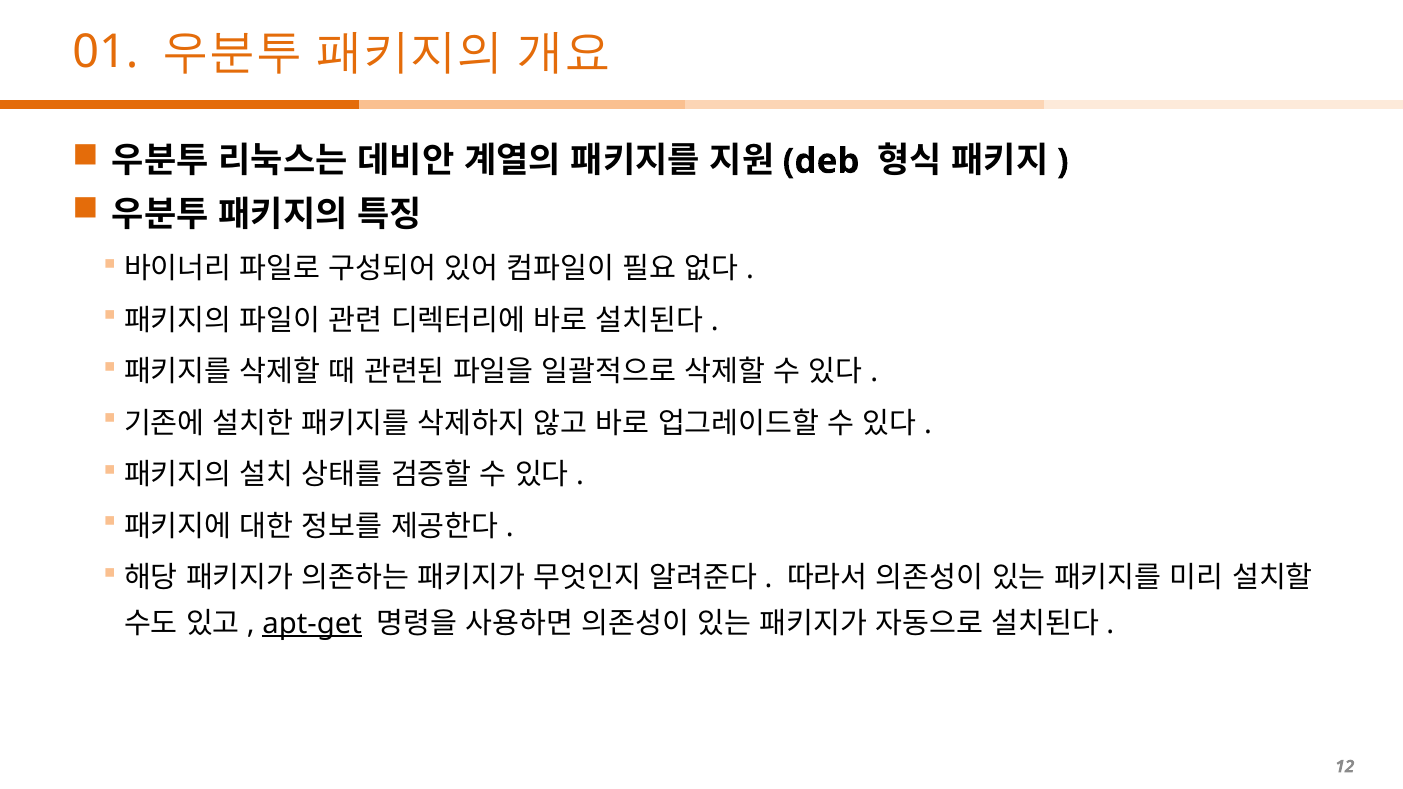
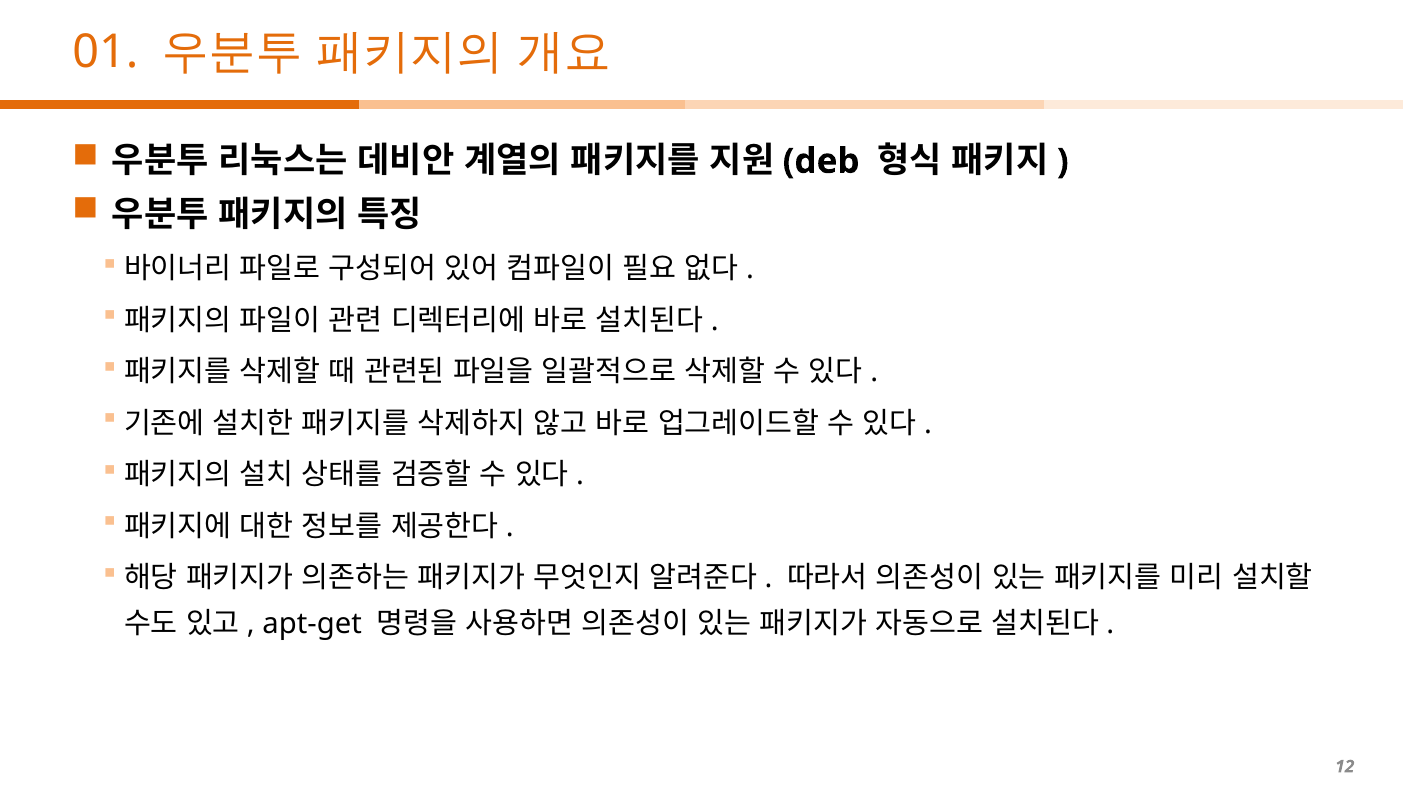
apt-get underline: present -> none (312, 624)
